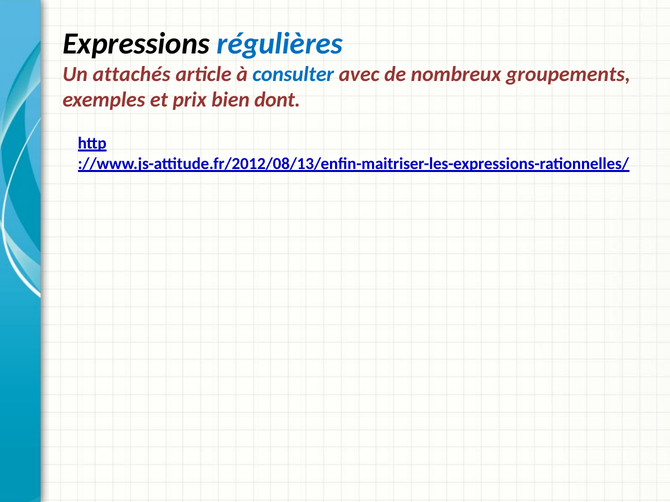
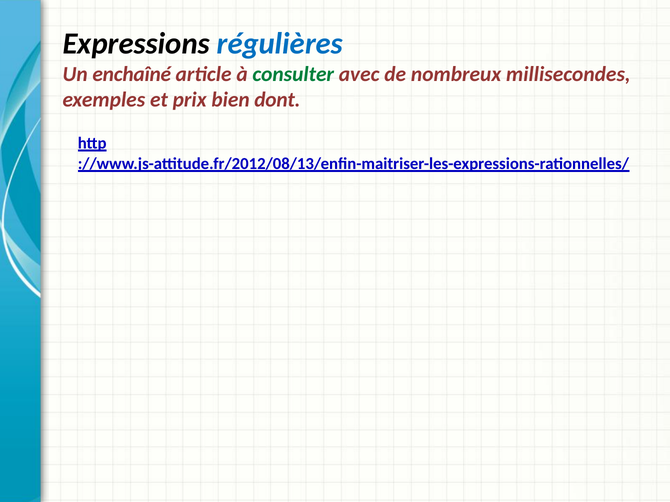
attachés: attachés -> enchaîné (132, 74)
consulter colour: blue -> green (293, 74)
groupements: groupements -> millisecondes (568, 74)
